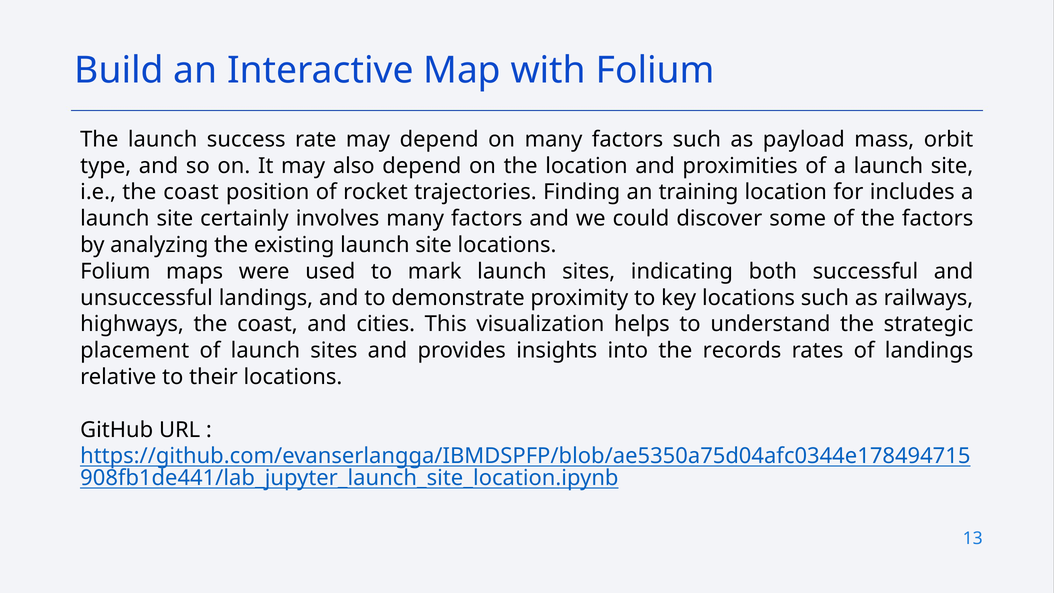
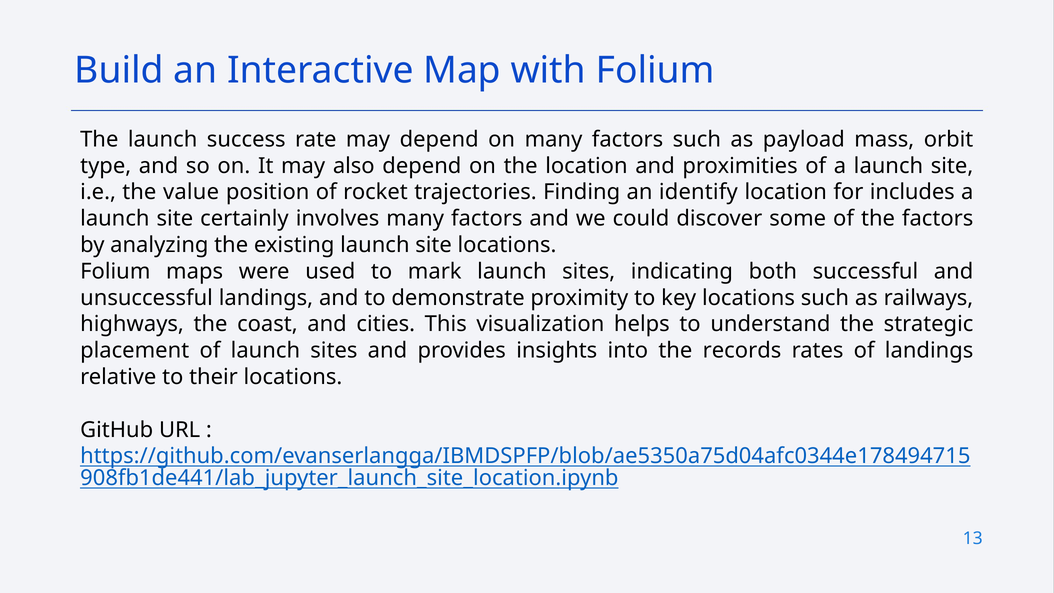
i.e the coast: coast -> value (191, 192)
training: training -> identify (698, 192)
